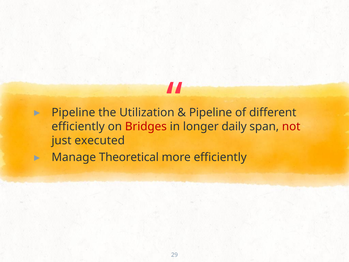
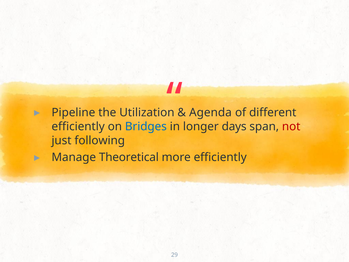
Pipeline: Pipeline -> Agenda (210, 112)
Bridges colour: red -> blue (146, 126)
daily: daily -> days (234, 126)
executed: executed -> following (100, 140)
